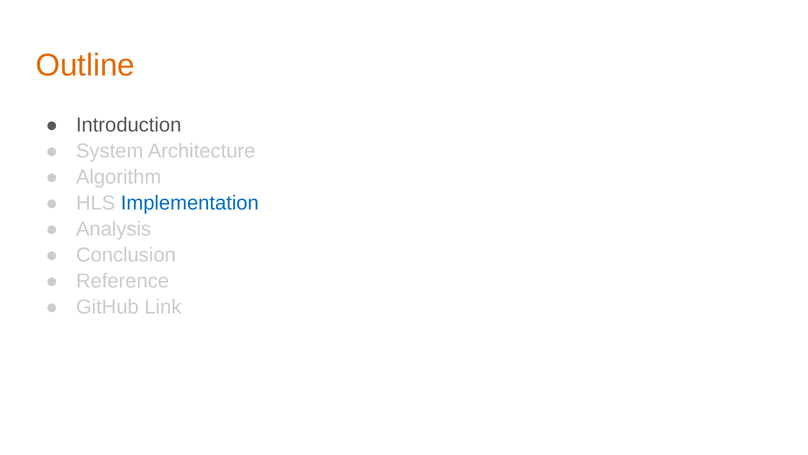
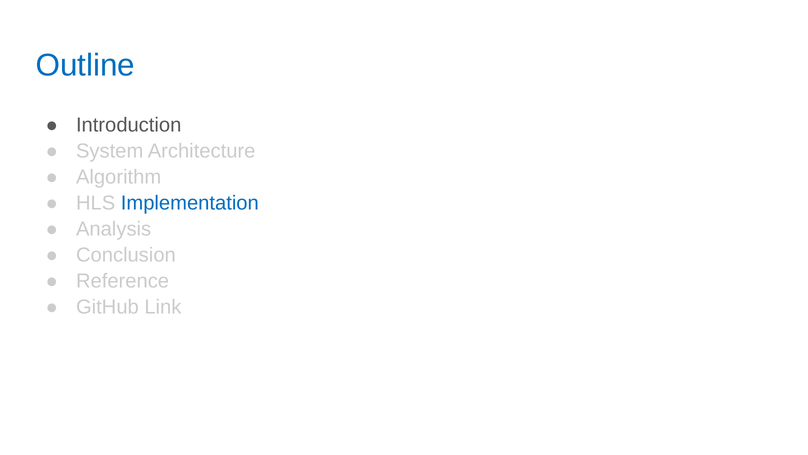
Outline colour: orange -> blue (85, 65)
